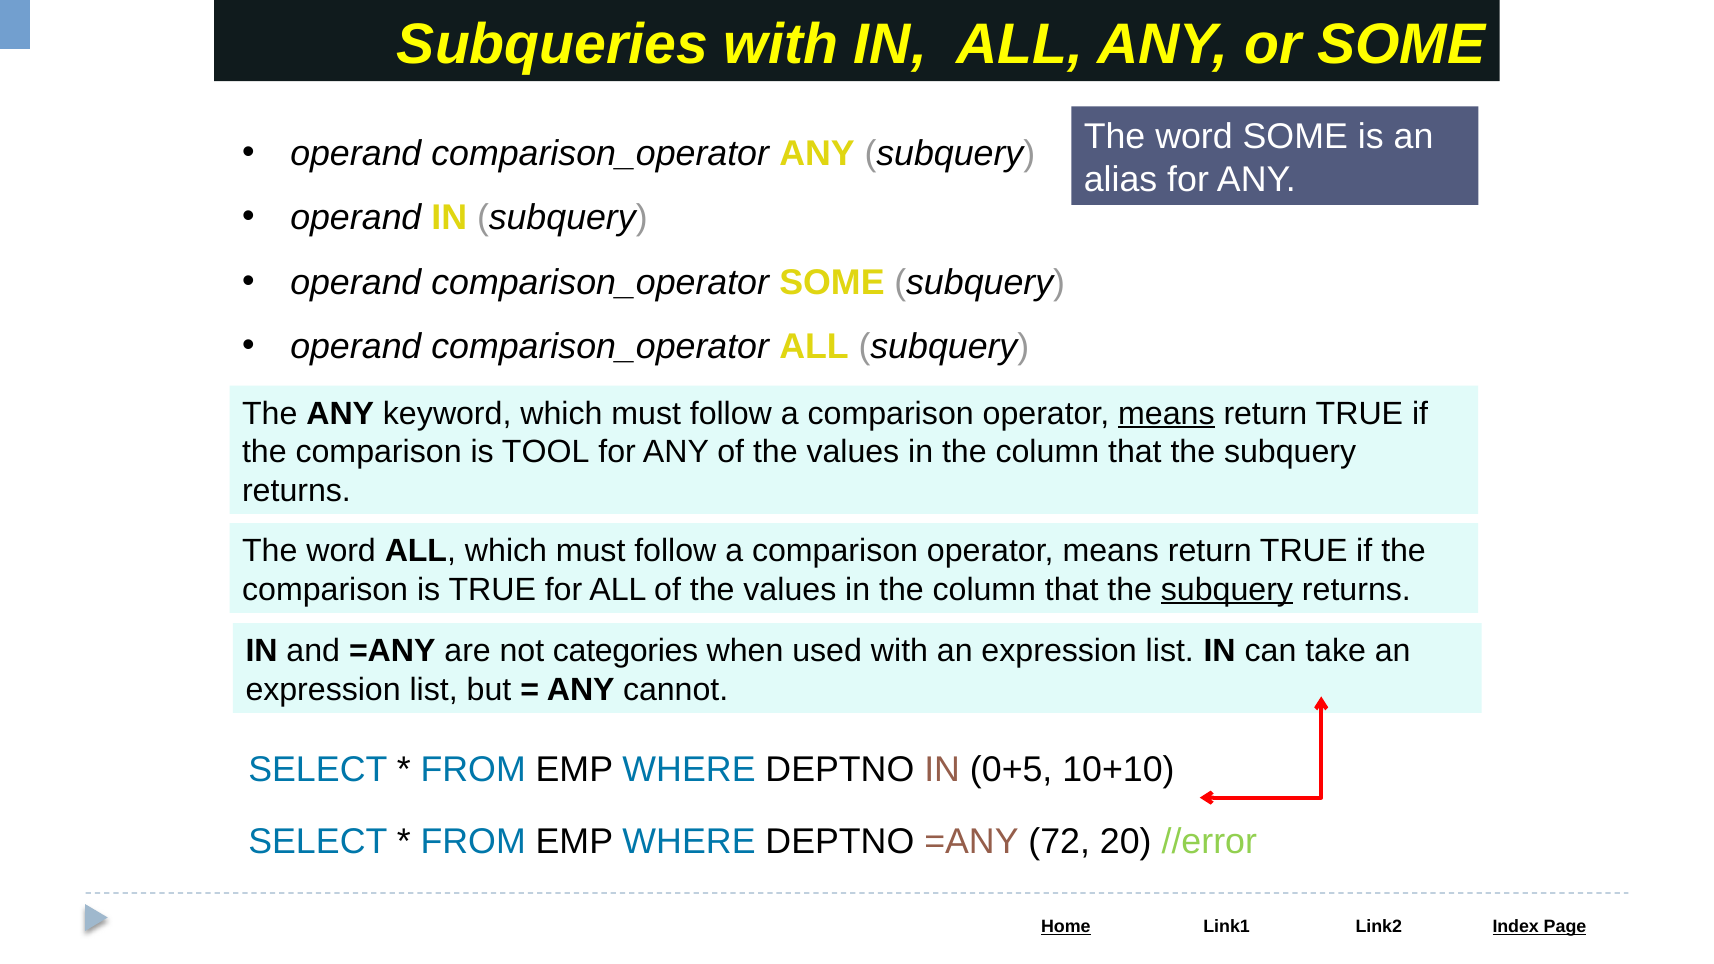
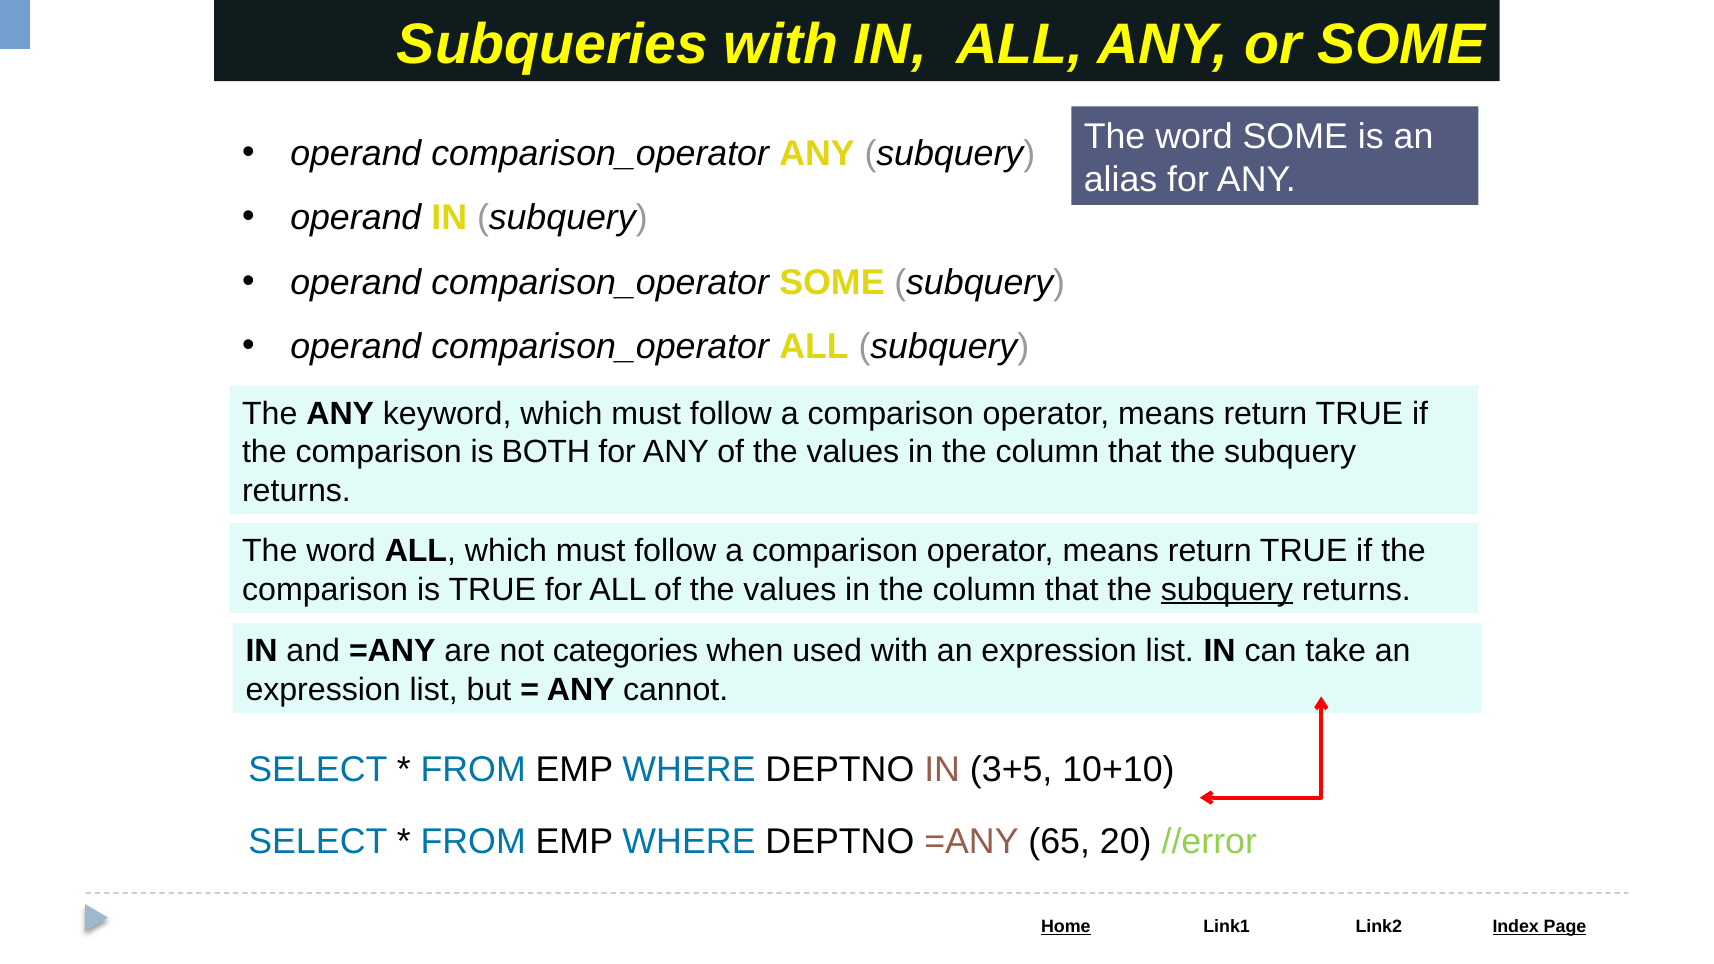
means underline: present -> none (1166, 413)
TOOL: TOOL -> BOTH (546, 452)
0+5: 0+5 -> 3+5 (1011, 769)
72: 72 -> 65 (1059, 842)
